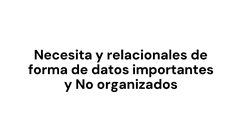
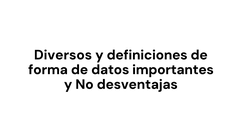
Necesita: Necesita -> Diversos (63, 55)
relacionales: relacionales -> definiciones (147, 55)
organizados: organizados -> desventajas (137, 84)
